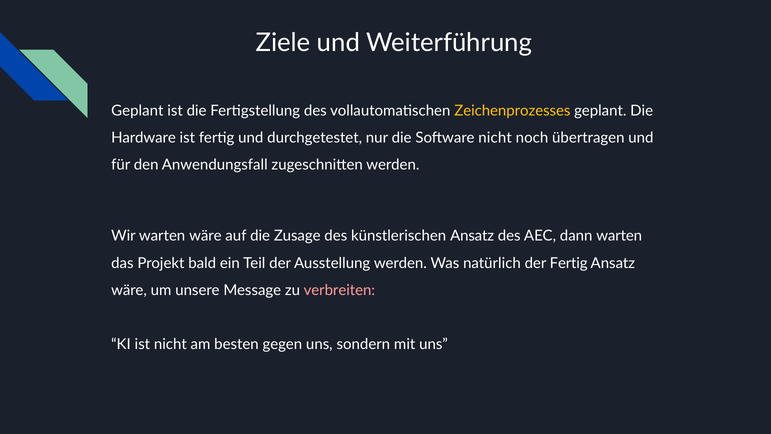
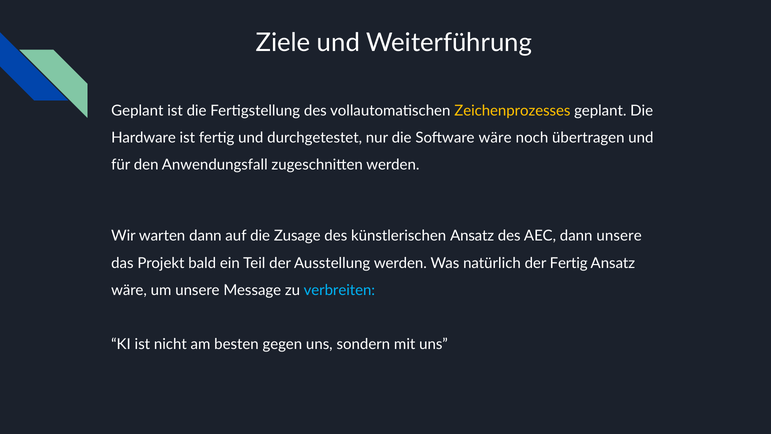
Software nicht: nicht -> wäre (495, 138)
warten wäre: wäre -> dann (205, 236)
dann warten: warten -> unsere (619, 236)
verbreiten colour: pink -> light blue (339, 290)
